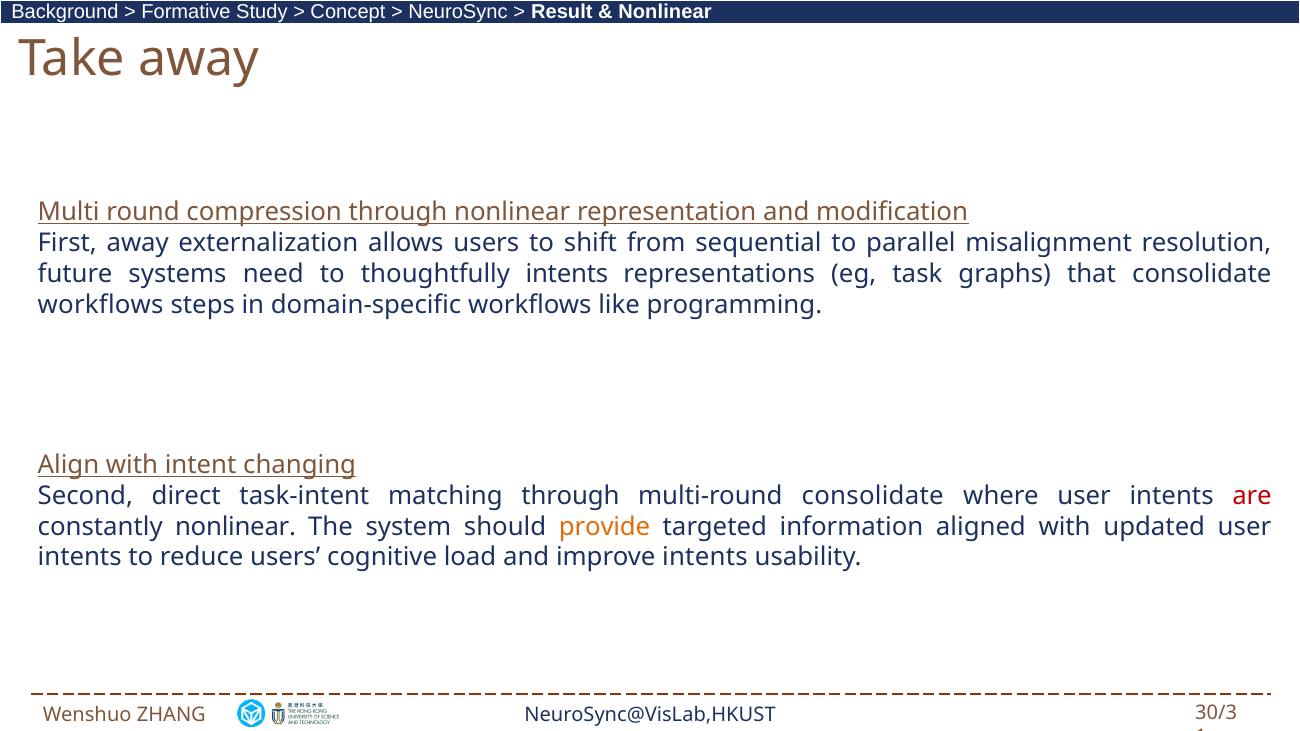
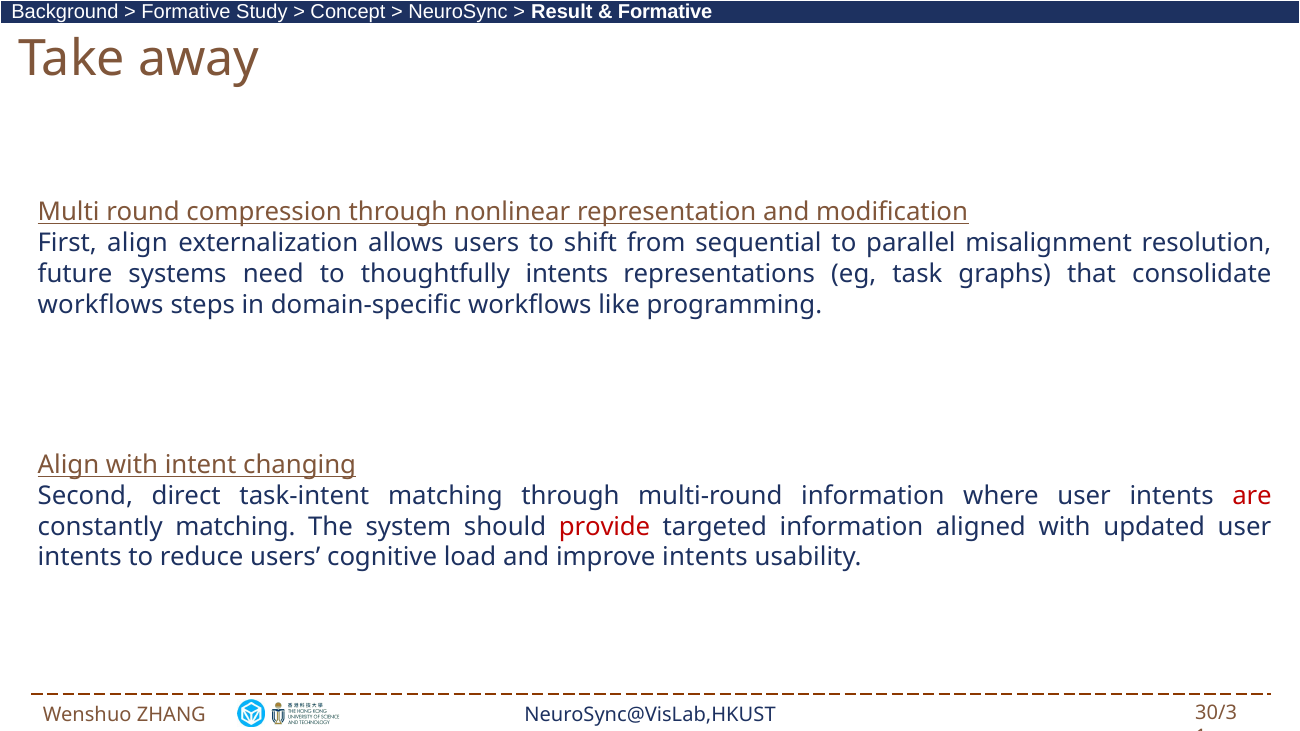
Nonlinear: Nonlinear -> Formative (665, 12)
First away: away -> align (137, 243)
multi-round consolidate: consolidate -> information (873, 496)
constantly nonlinear: nonlinear -> matching (236, 526)
provide colour: orange -> red (605, 526)
